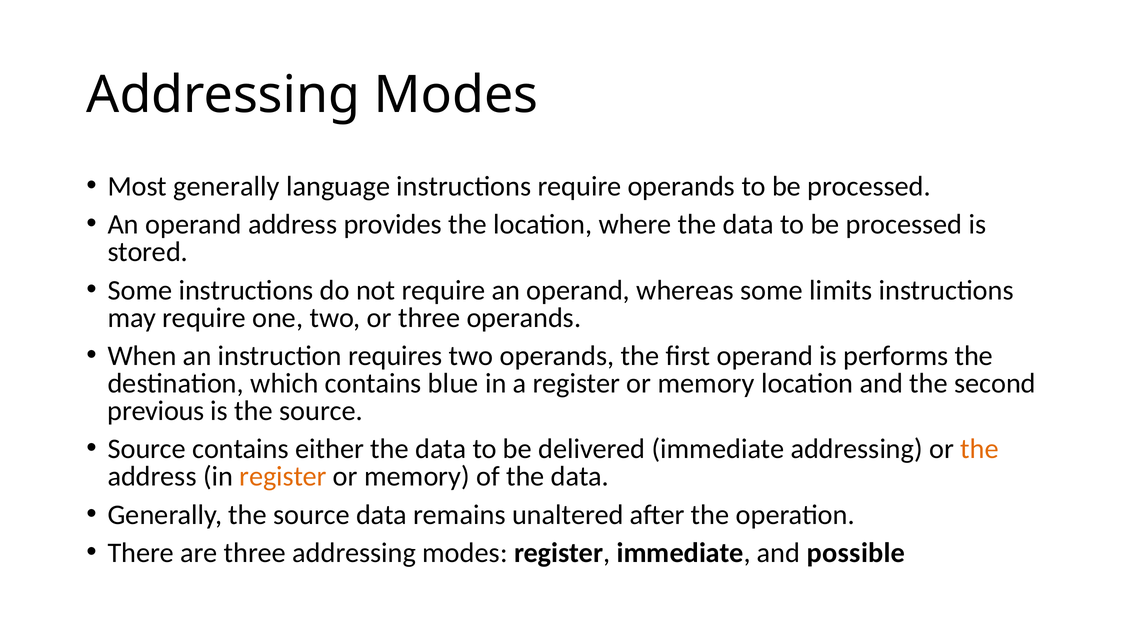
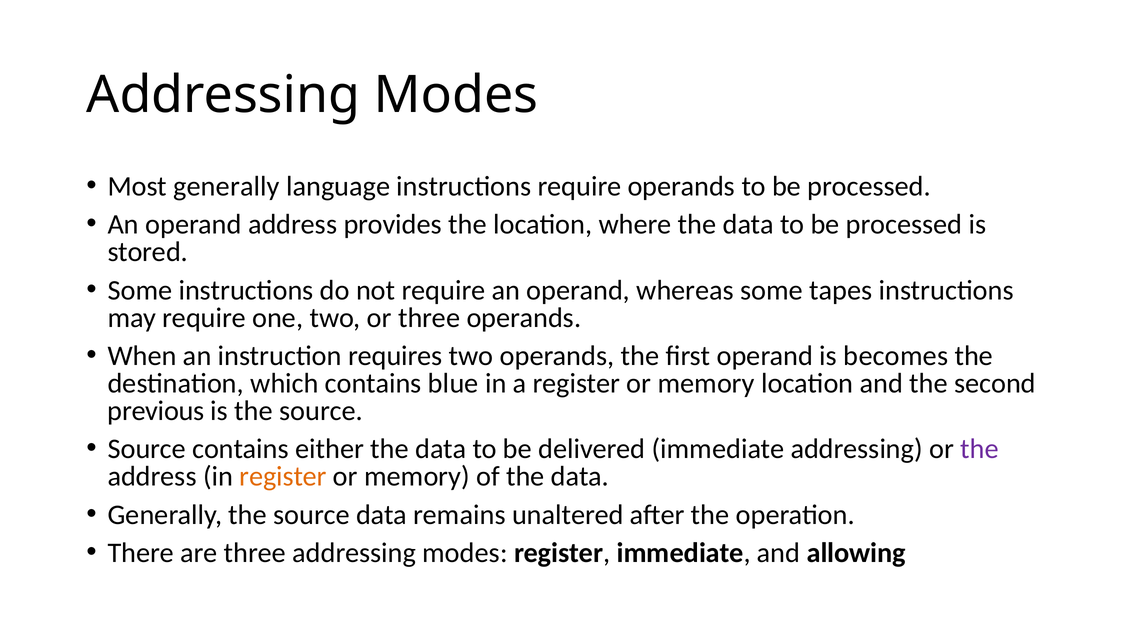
limits: limits -> tapes (841, 290)
performs: performs -> becomes (896, 356)
the colour: orange -> purple (980, 449)
possible: possible -> allowing (856, 553)
